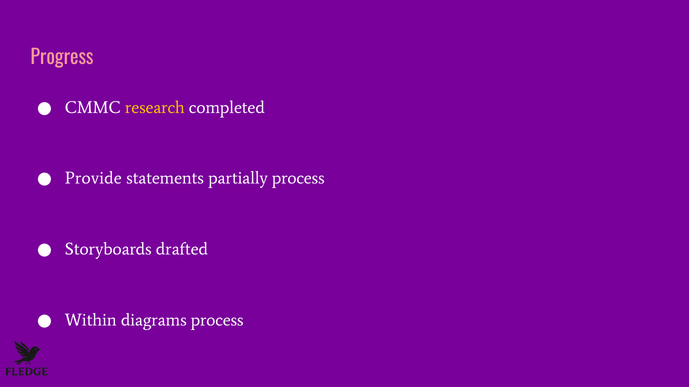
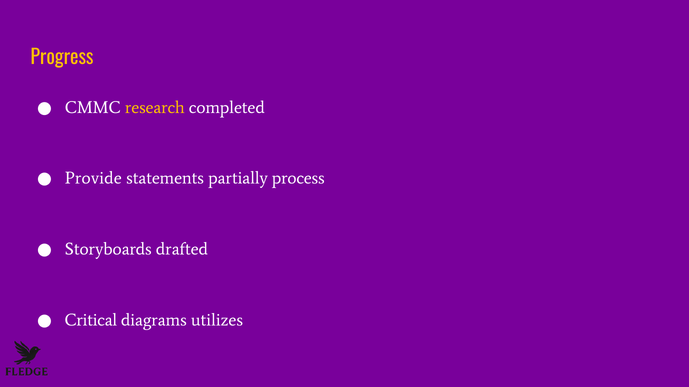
Progress colour: pink -> yellow (62, 58)
Within: Within -> Critical (91, 320)
diagrams process: process -> utilizes (217, 320)
